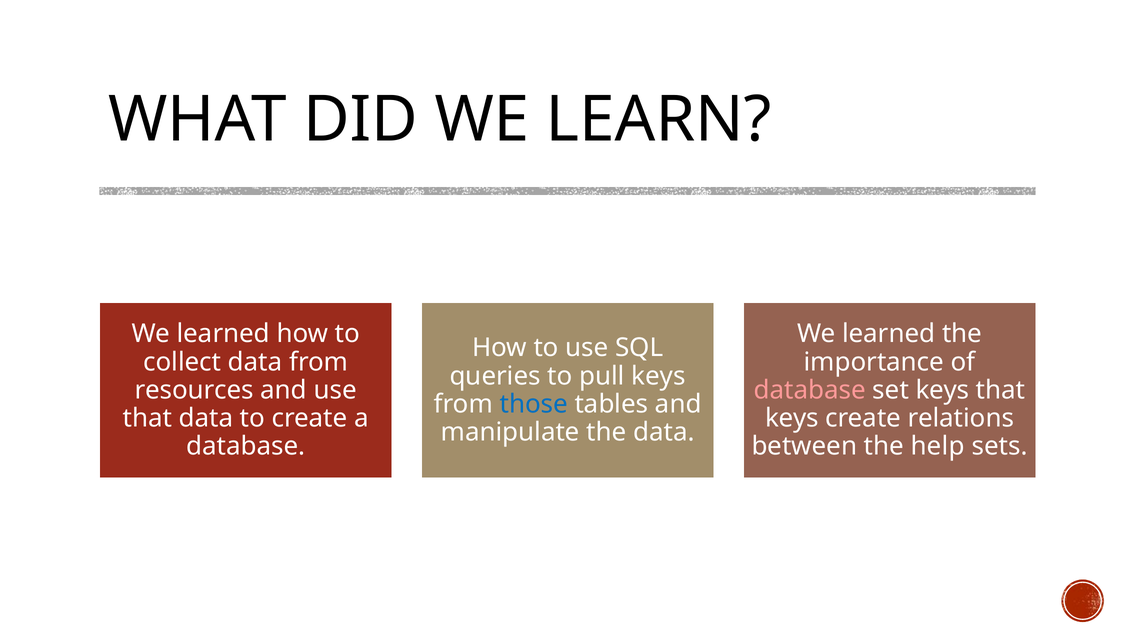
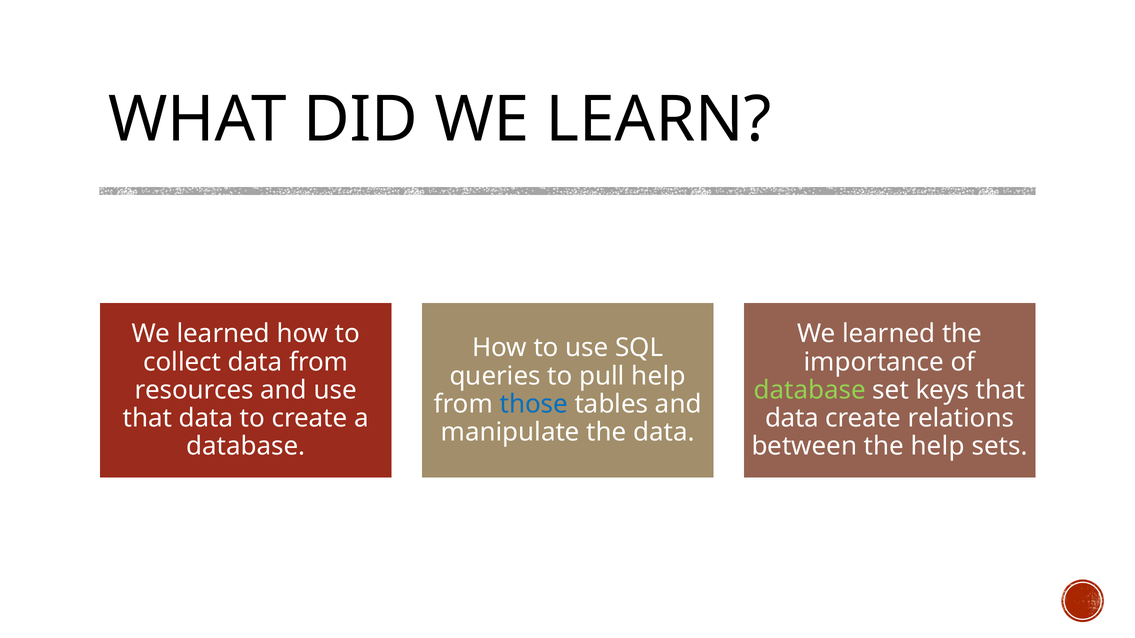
pull keys: keys -> help (658, 376)
database colour: pink -> light green (810, 390)
keys: keys -> data (792, 418)
